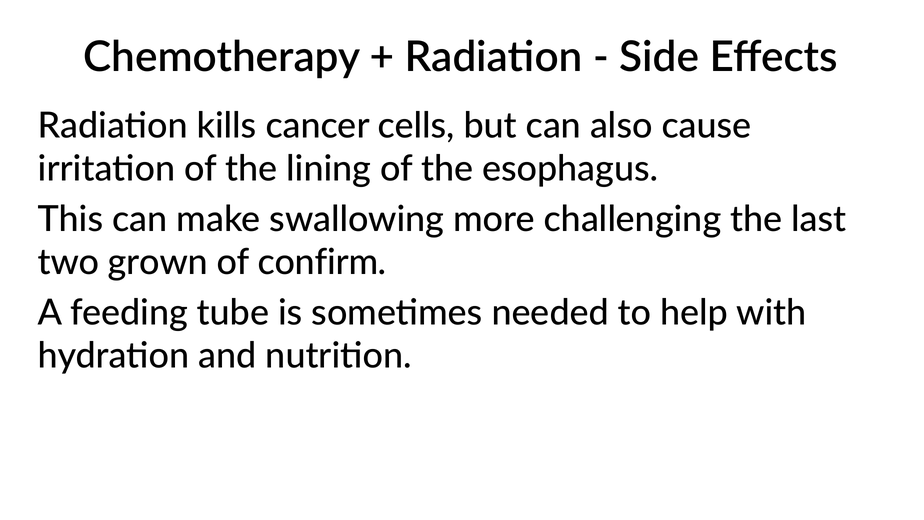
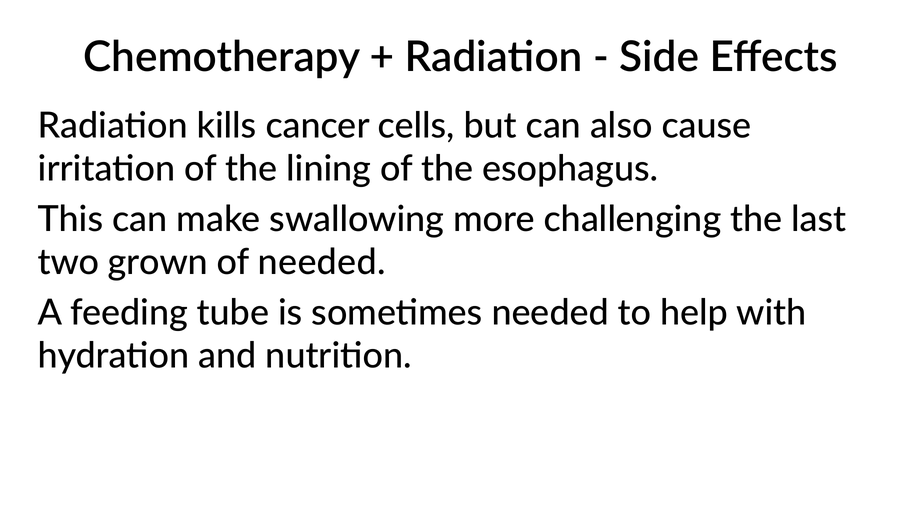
of confirm: confirm -> needed (322, 262)
